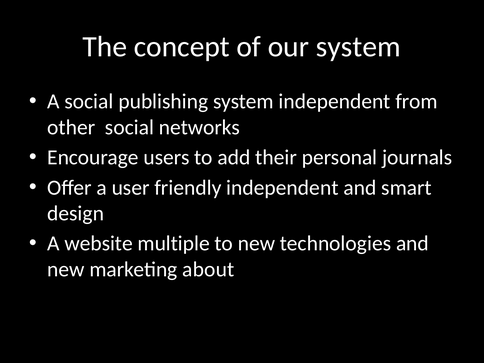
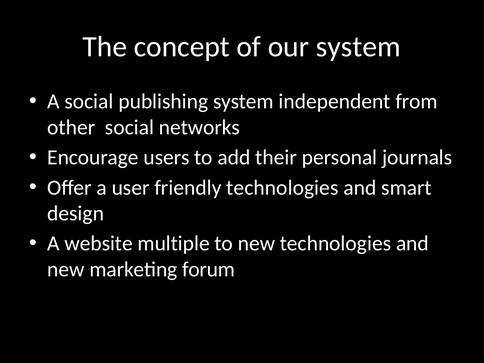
friendly independent: independent -> technologies (282, 188)
about: about -> forum (209, 269)
